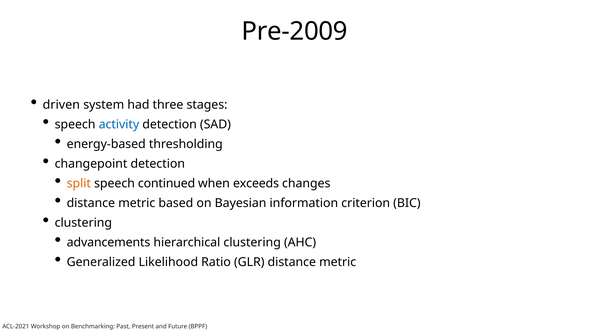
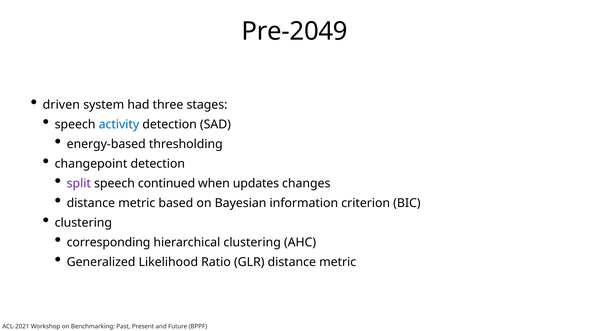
Pre-2009: Pre-2009 -> Pre-2049 (295, 31)
split colour: orange -> purple (79, 184)
exceeds: exceeds -> updates (256, 184)
advancements: advancements -> corresponding (109, 243)
